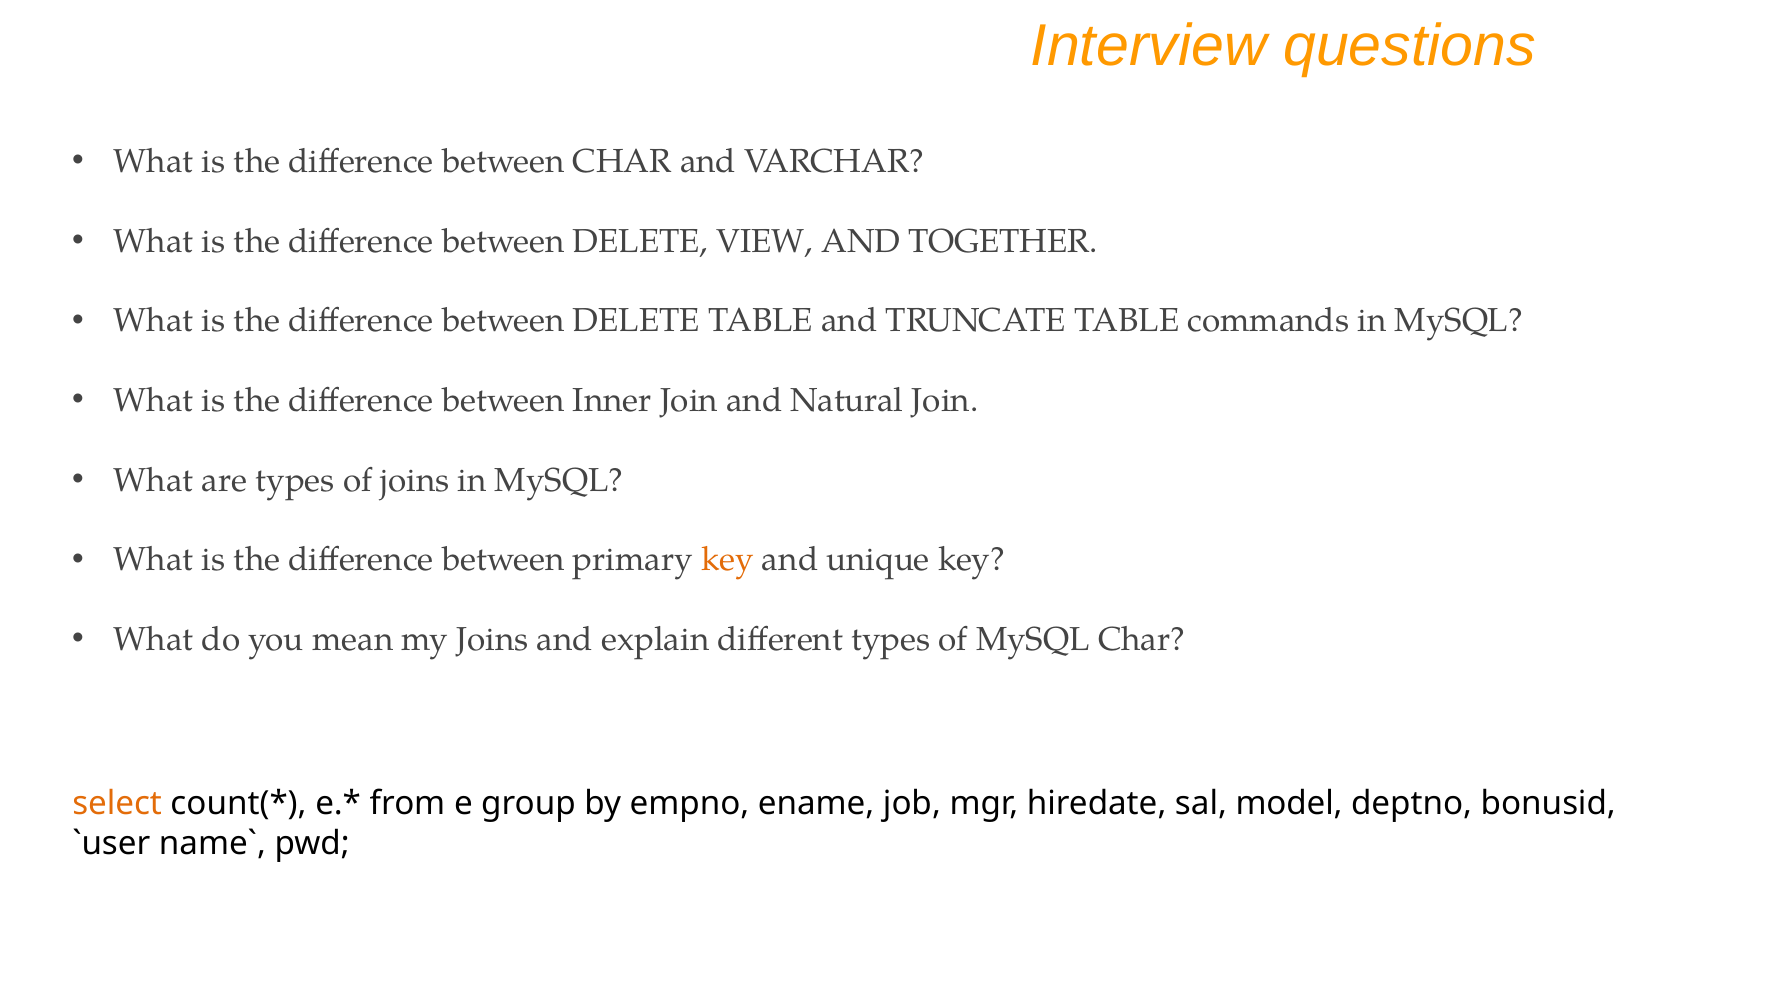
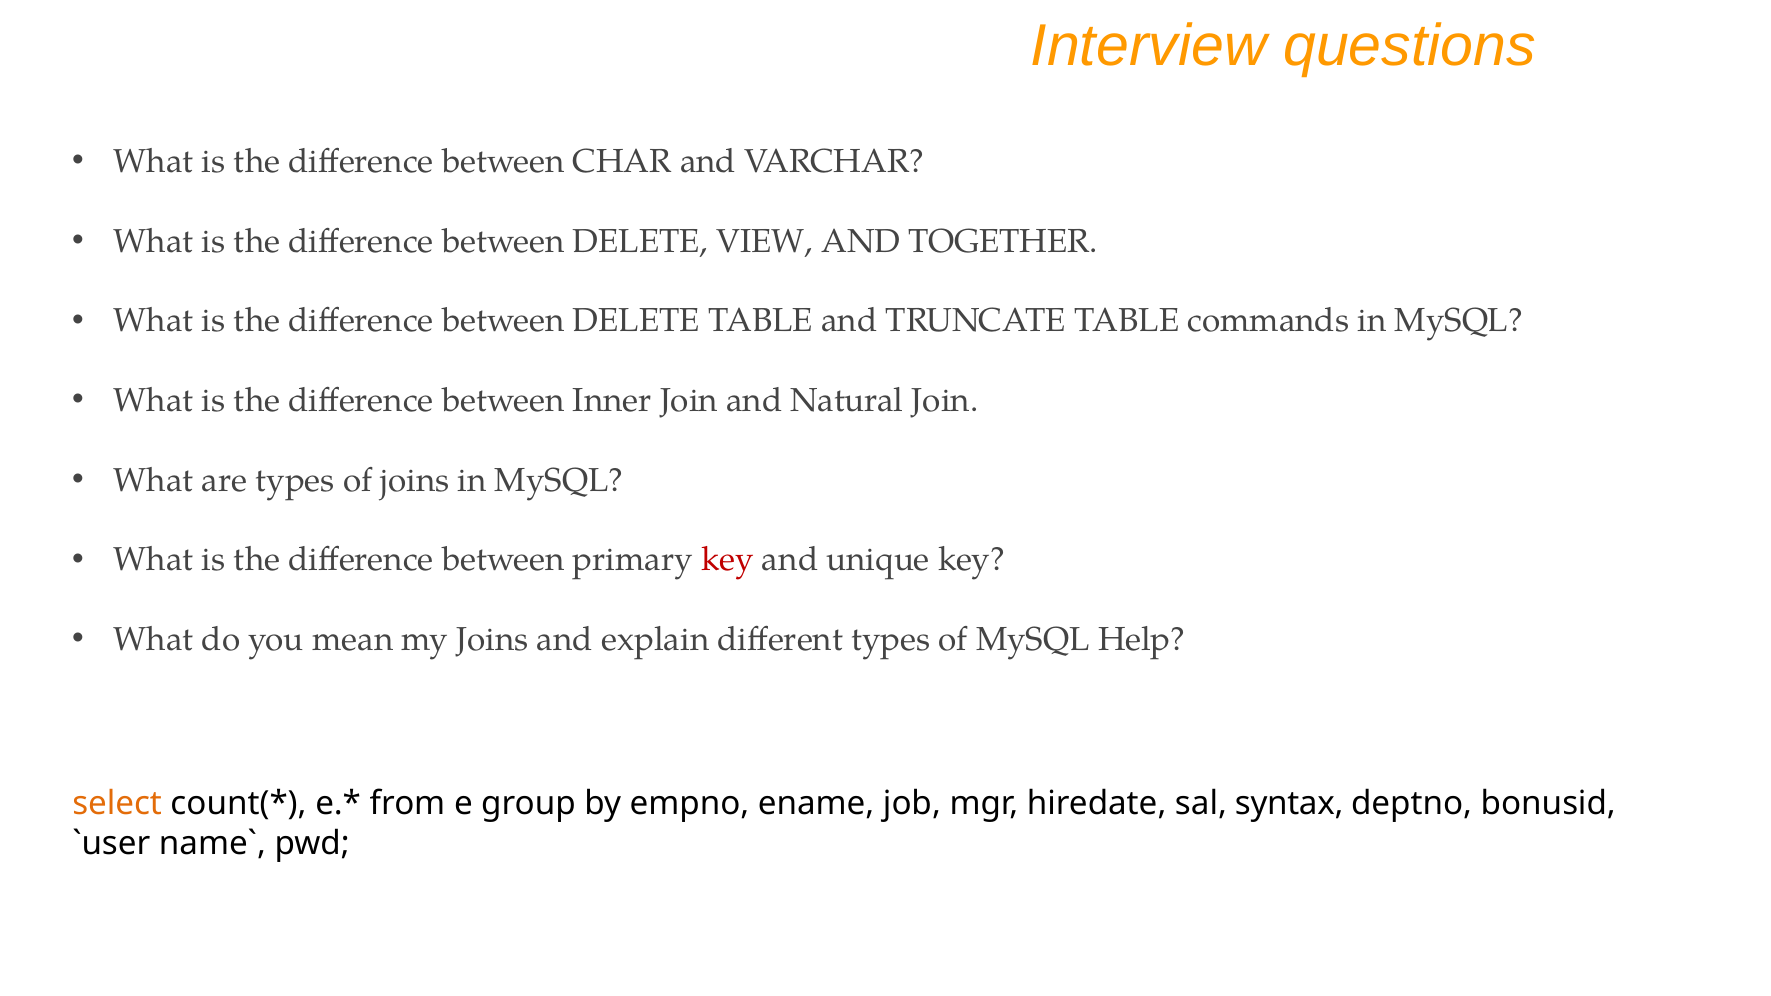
key colour: orange -> red (728, 560)
MySQL Char: Char -> Help (1142, 640)
model: model -> syntax (1289, 804)
